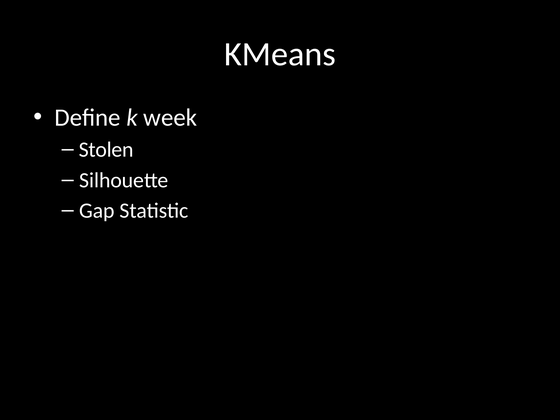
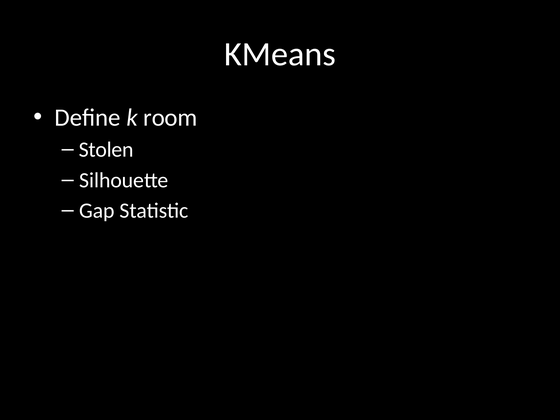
week: week -> room (170, 117)
